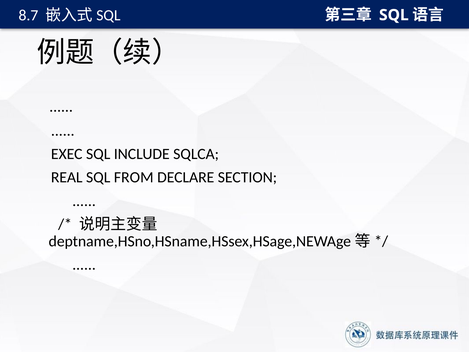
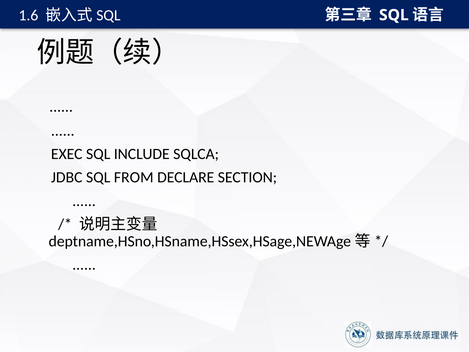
8.7: 8.7 -> 1.6 (28, 15)
REAL: REAL -> JDBC (67, 177)
